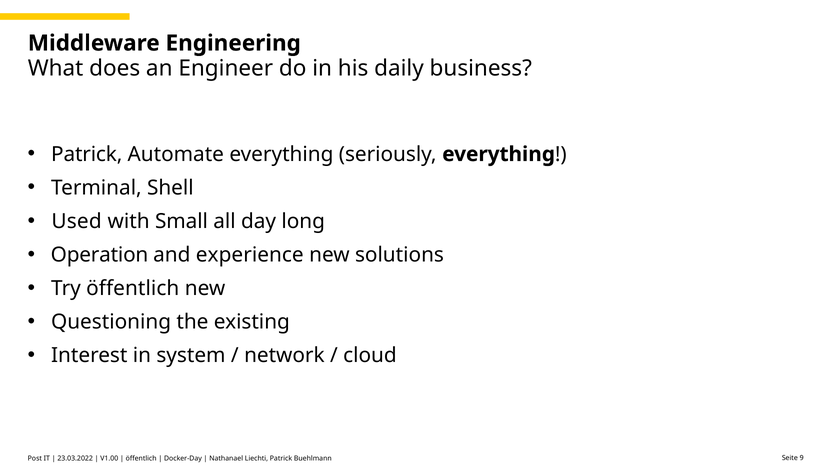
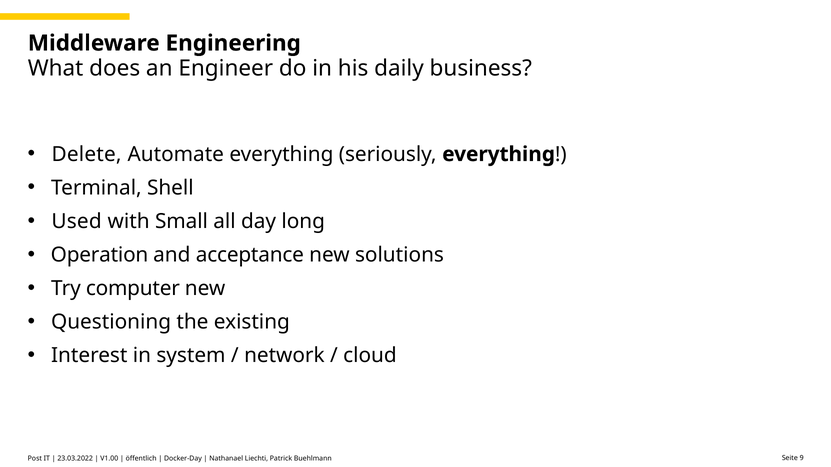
Patrick: Patrick -> Delete (87, 154)
experience: experience -> acceptance (250, 255)
Try öffentlich: öffentlich -> computer (133, 289)
